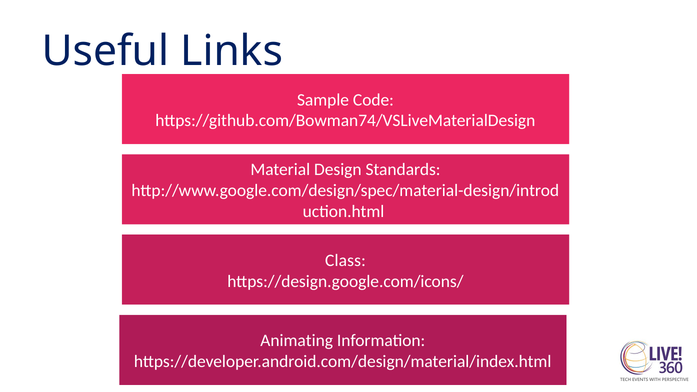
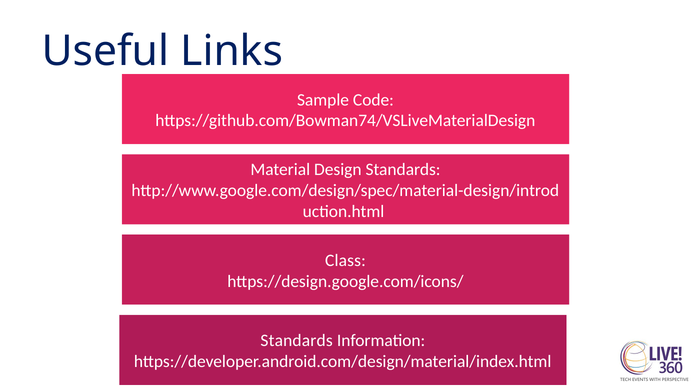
Animating: Animating -> Standards (297, 341)
